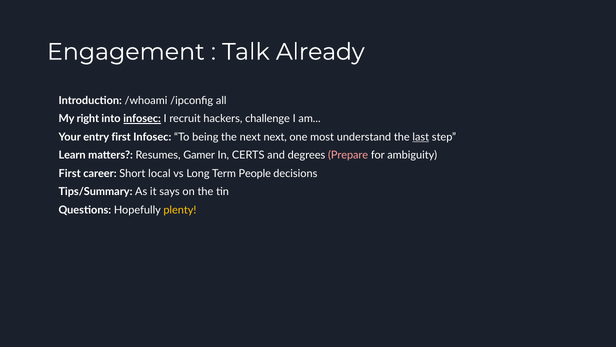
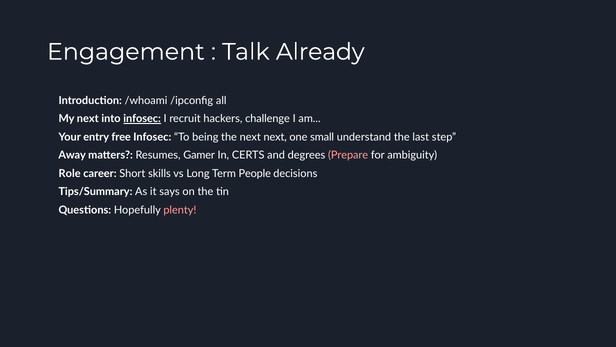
My right: right -> next (88, 119)
entry first: first -> free (121, 137)
most: most -> small (322, 137)
last underline: present -> none (421, 137)
Learn: Learn -> Away (72, 155)
First: First -> Role (70, 173)
local: local -> skills (159, 173)
plenty colour: yellow -> pink (180, 210)
